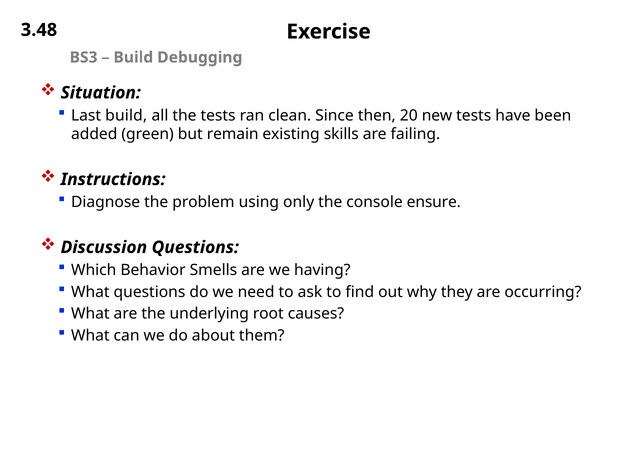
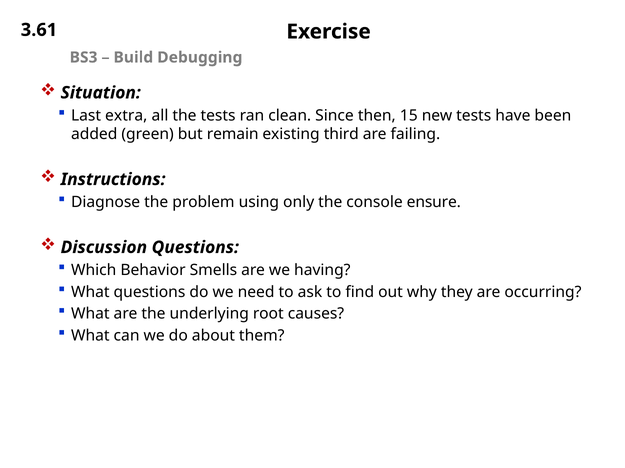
3.48: 3.48 -> 3.61 (39, 30)
Last build: build -> extra (126, 116)
20: 20 -> 15 (409, 116)
skills: skills -> third (341, 134)
